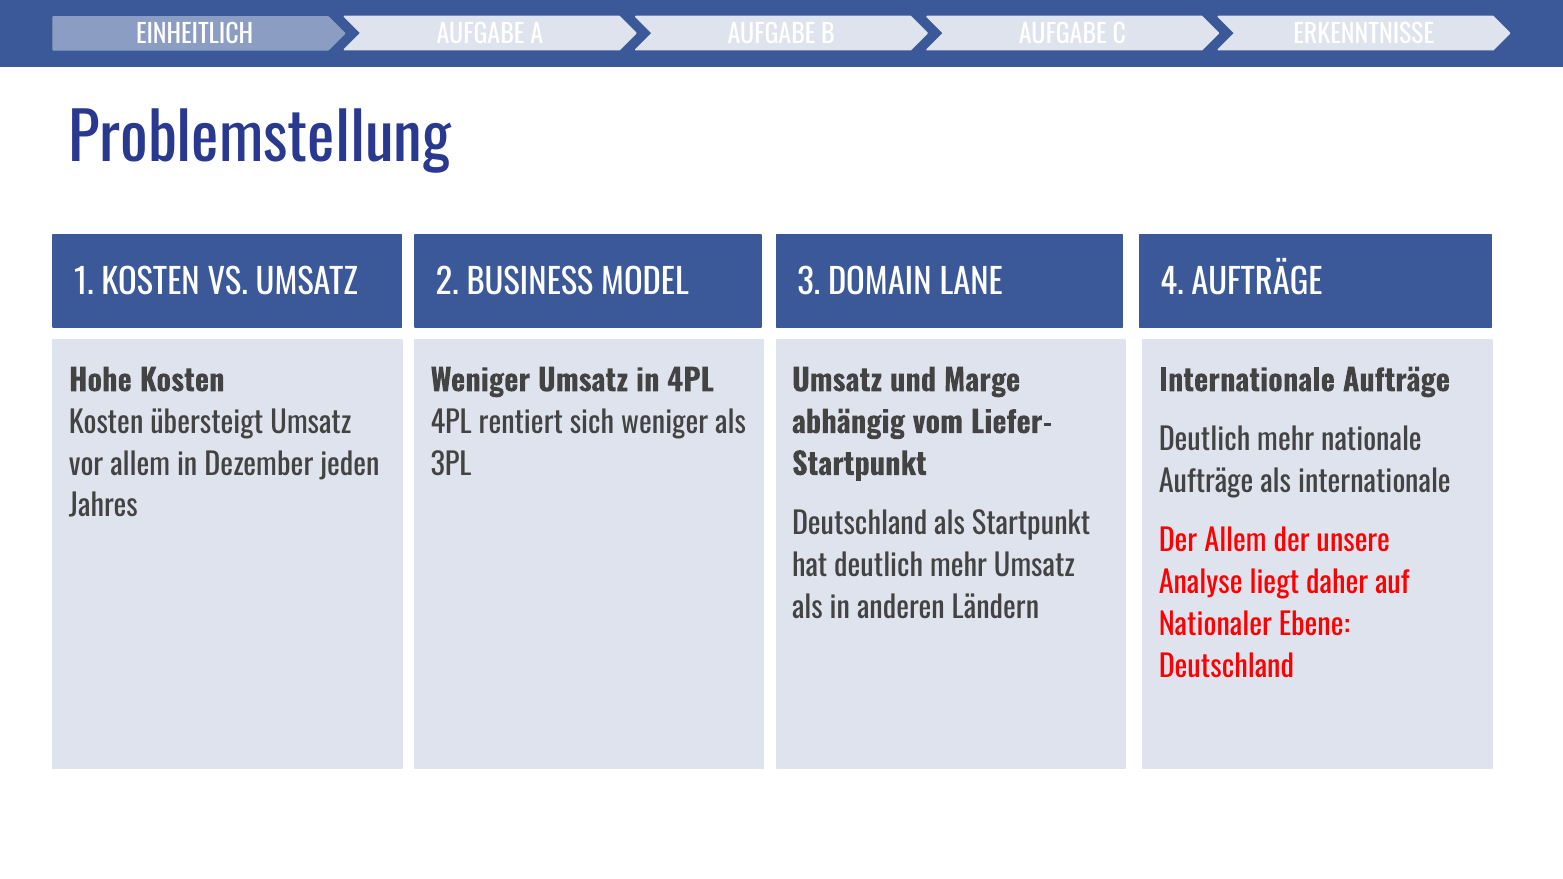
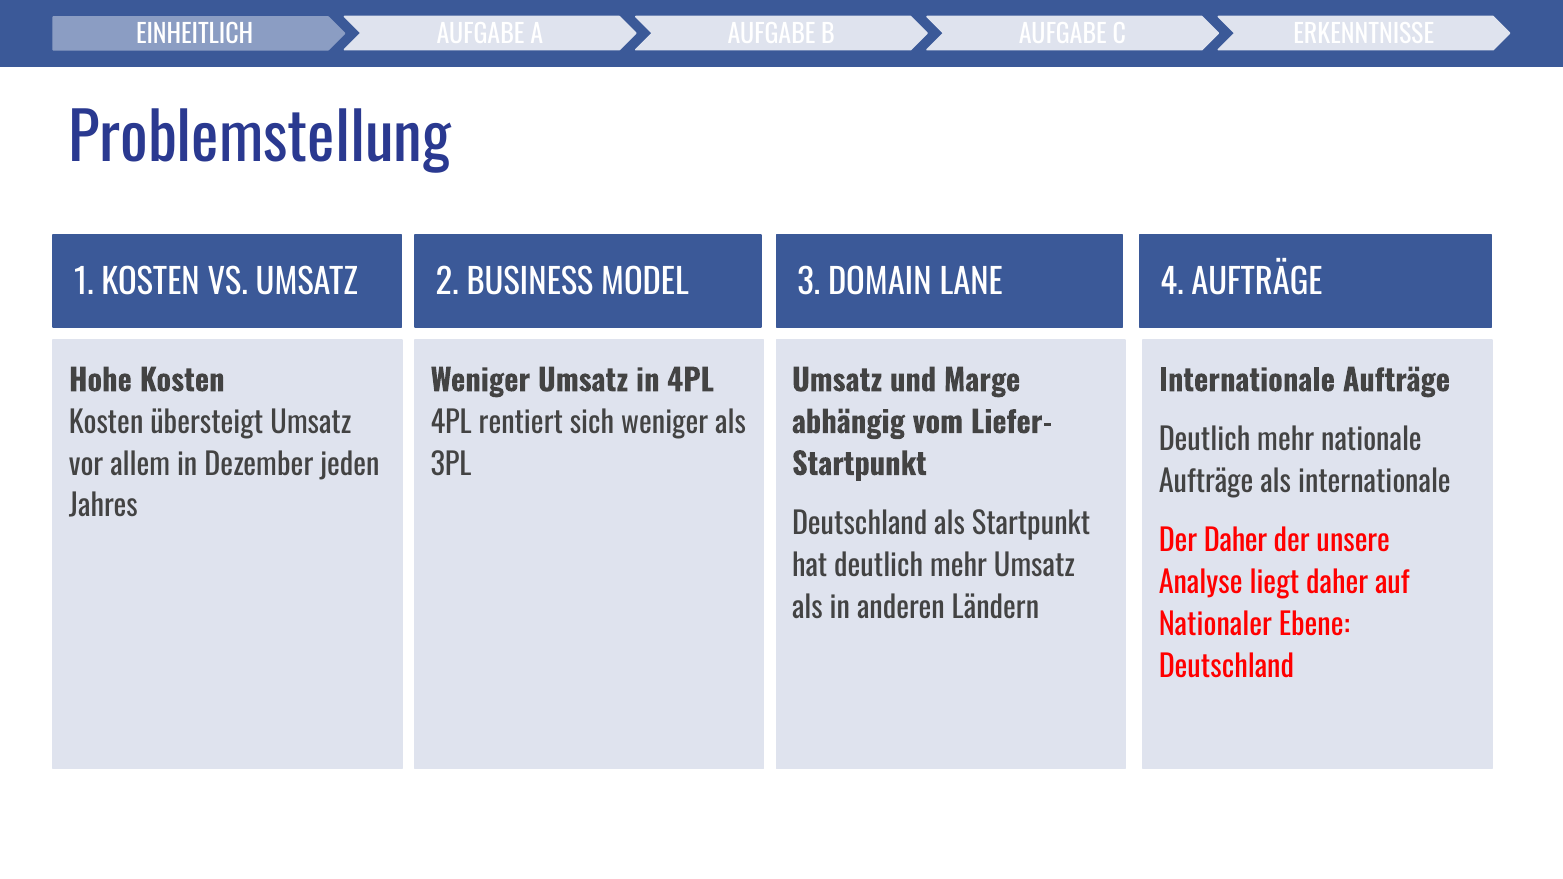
Der Allem: Allem -> Daher (1236, 542)
